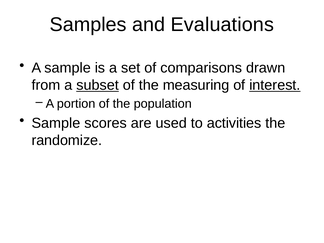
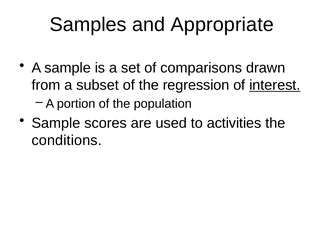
Evaluations: Evaluations -> Appropriate (222, 25)
subset underline: present -> none (98, 85)
measuring: measuring -> regression (196, 85)
randomize: randomize -> conditions (67, 140)
